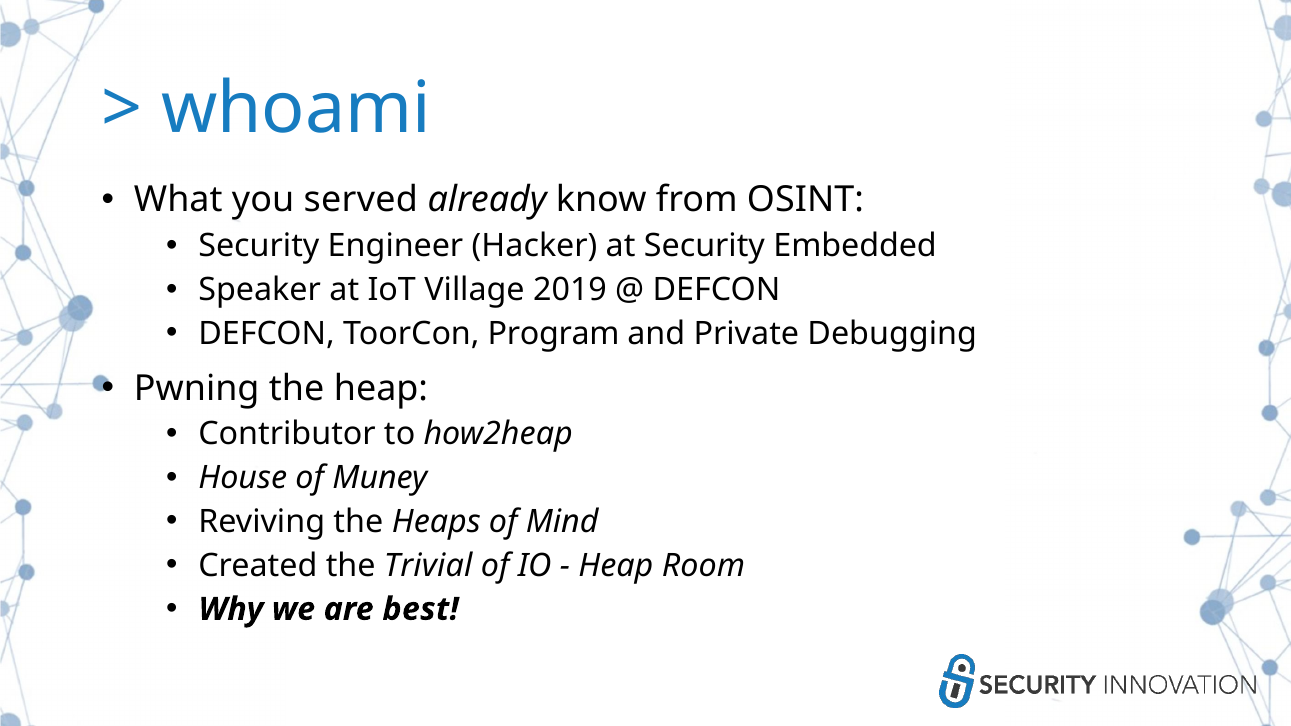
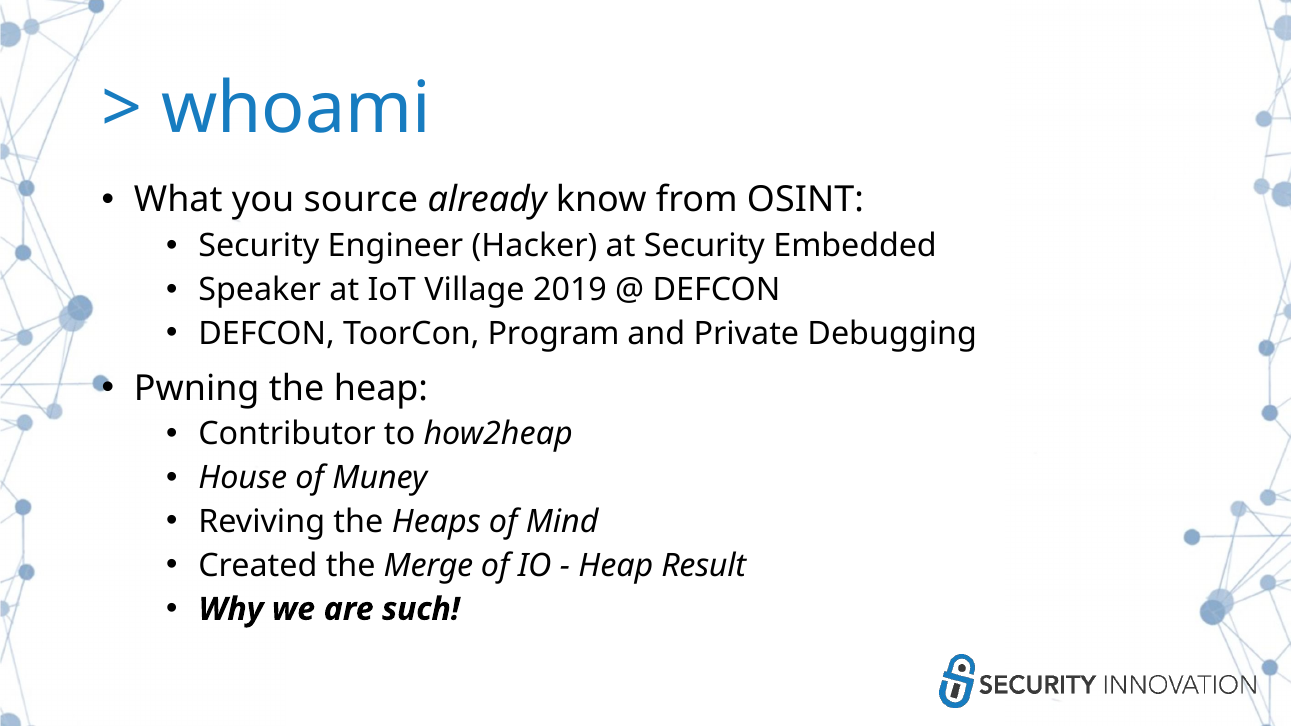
served: served -> source (361, 200)
Trivial: Trivial -> Merge (428, 566)
Room: Room -> Result (704, 566)
best: best -> such (421, 609)
